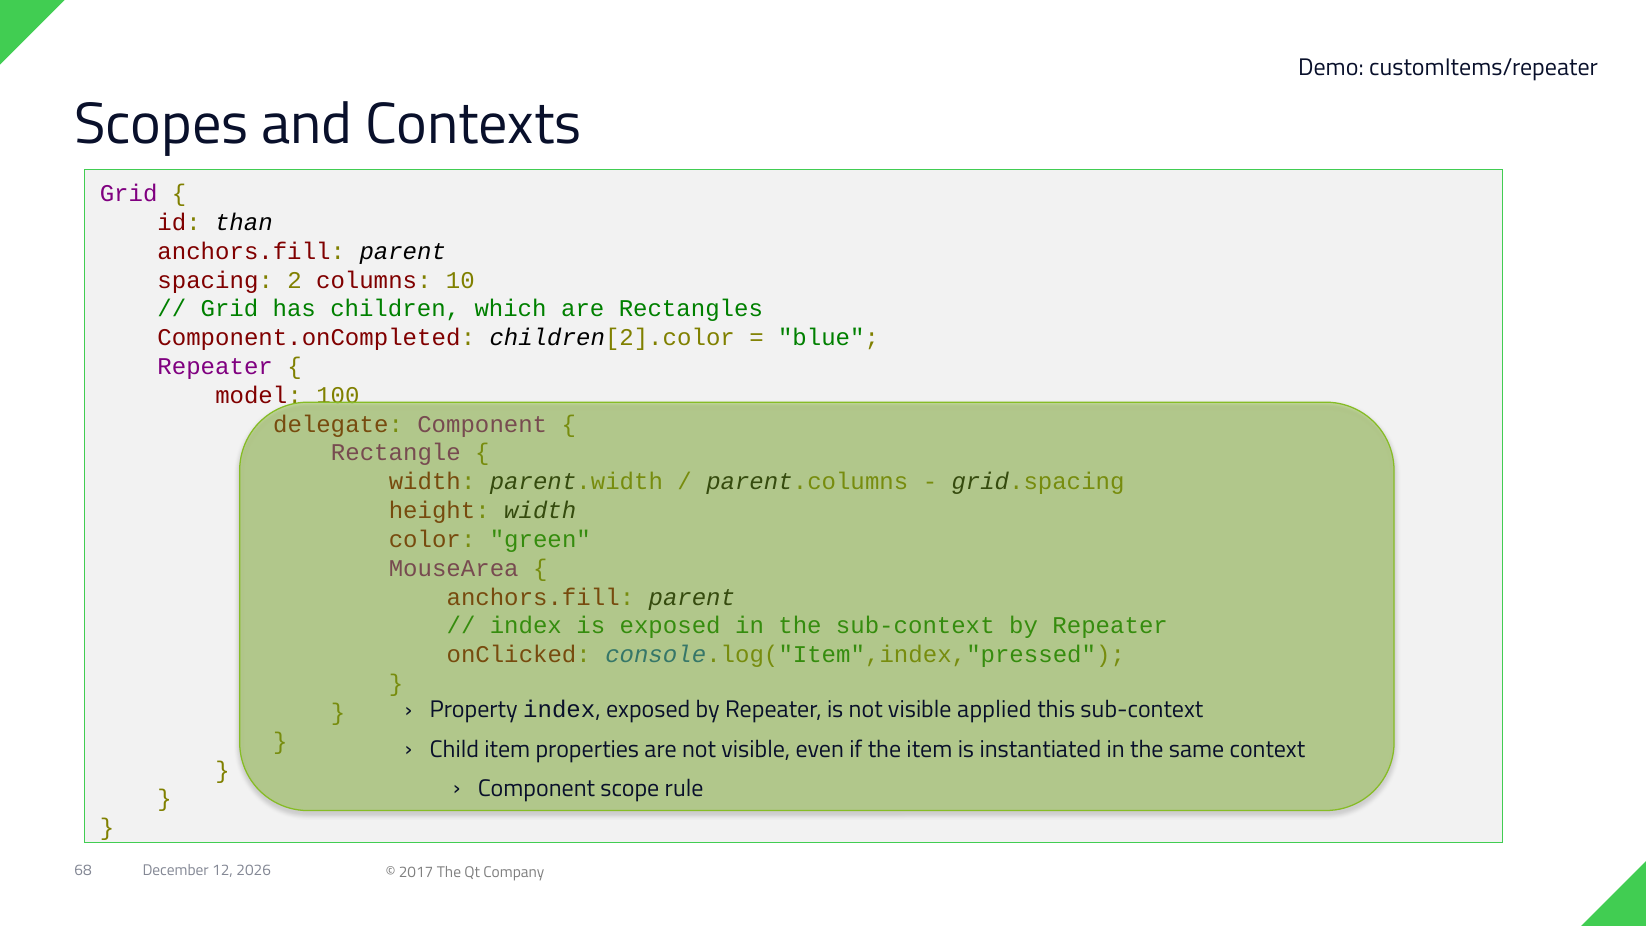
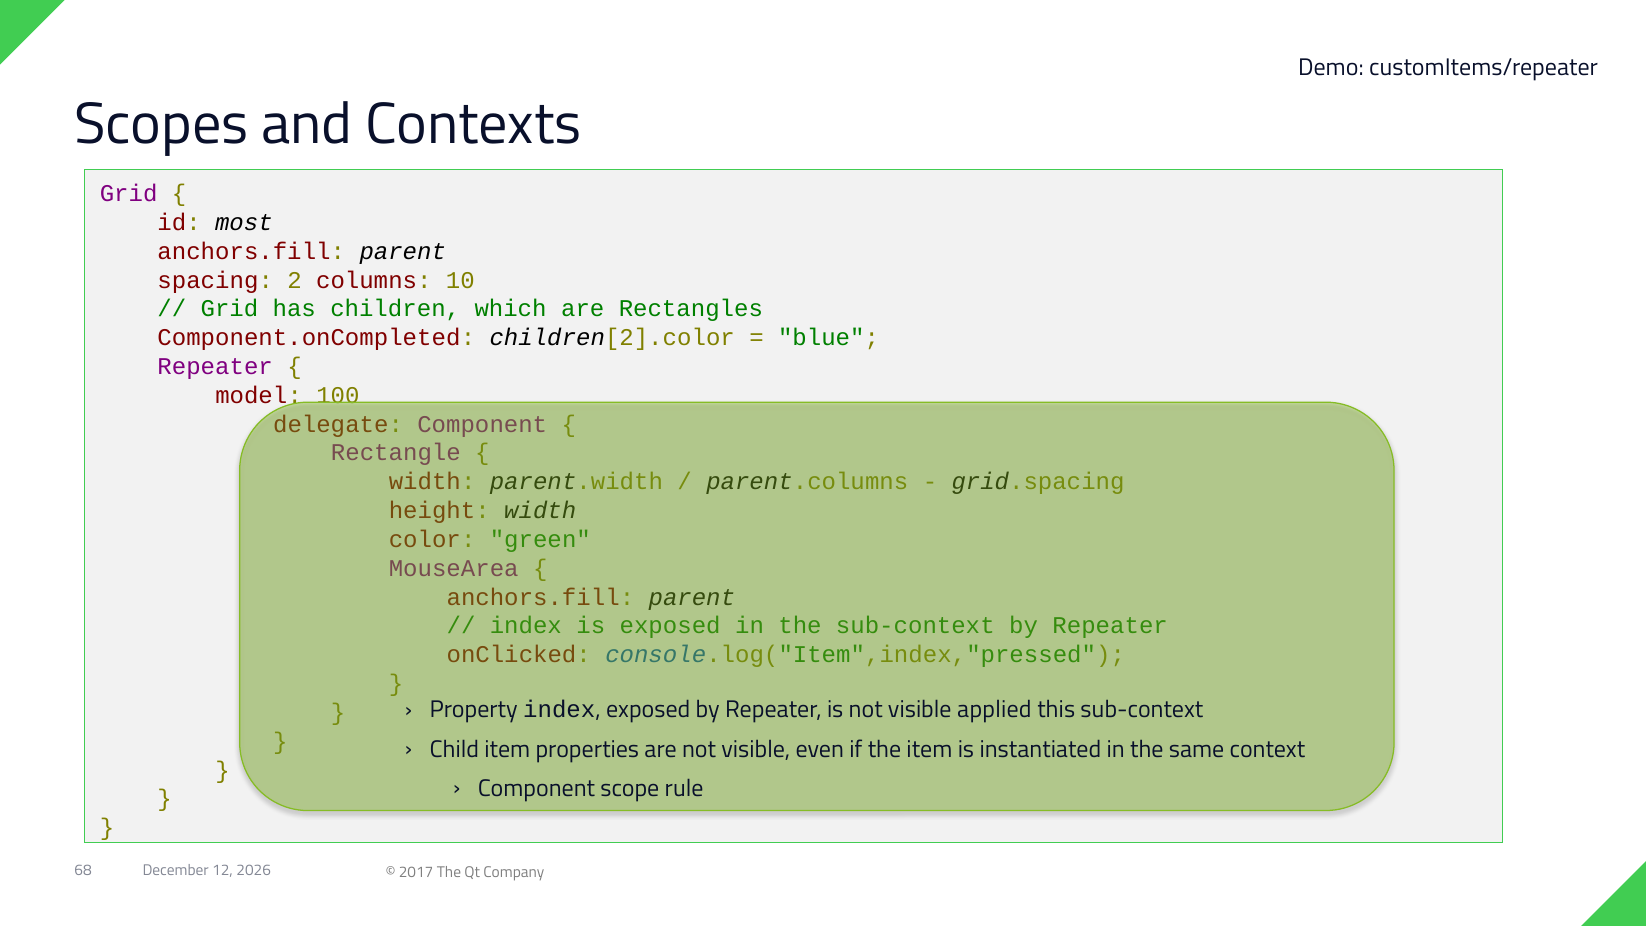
than: than -> most (244, 222)
